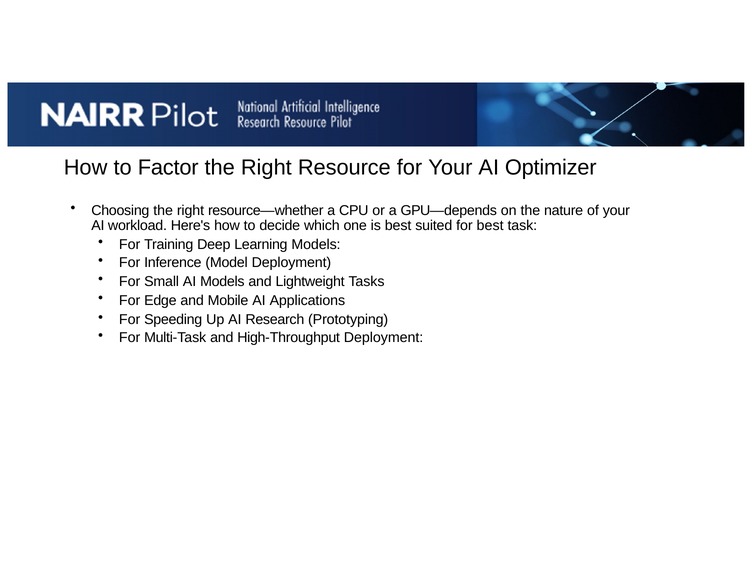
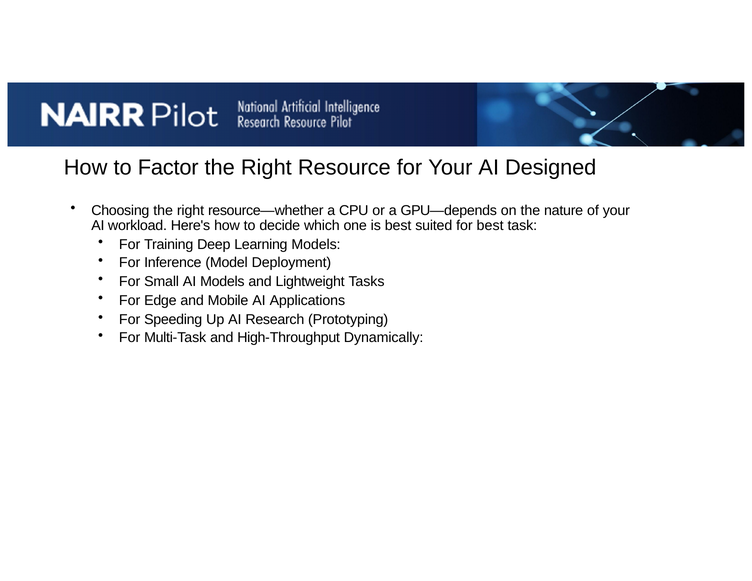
Optimizer: Optimizer -> Designed (551, 168)
High-Throughput Deployment: Deployment -> Dynamically (384, 338)
